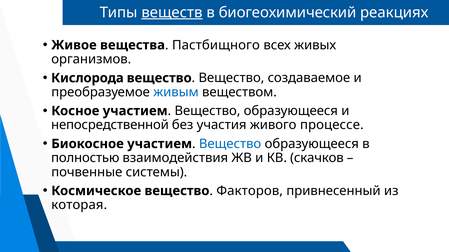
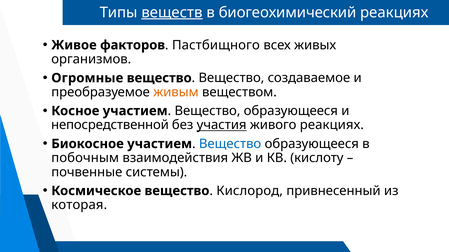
вещества: вещества -> факторов (133, 45)
Кислорода: Кислорода -> Огромные (87, 78)
живым colour: blue -> orange (176, 92)
участия underline: none -> present (222, 125)
живого процессе: процессе -> реакциях (332, 125)
полностью: полностью -> побочным (85, 158)
скачков: скачков -> кислоту (317, 158)
Факторов: Факторов -> Кислород (250, 191)
